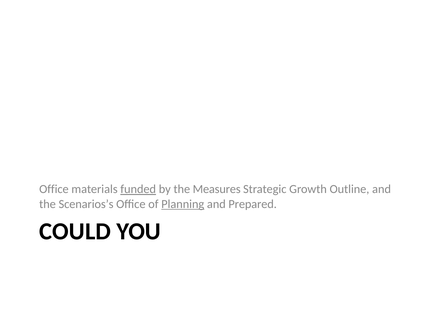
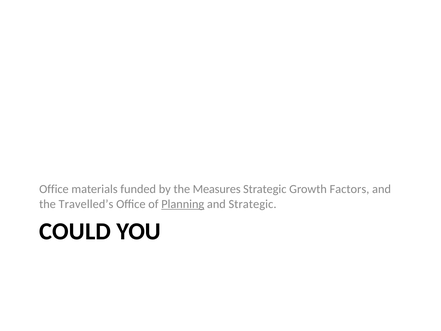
funded underline: present -> none (138, 189)
Outline: Outline -> Factors (349, 189)
Scenarios’s: Scenarios’s -> Travelled’s (86, 204)
and Prepared: Prepared -> Strategic (253, 204)
